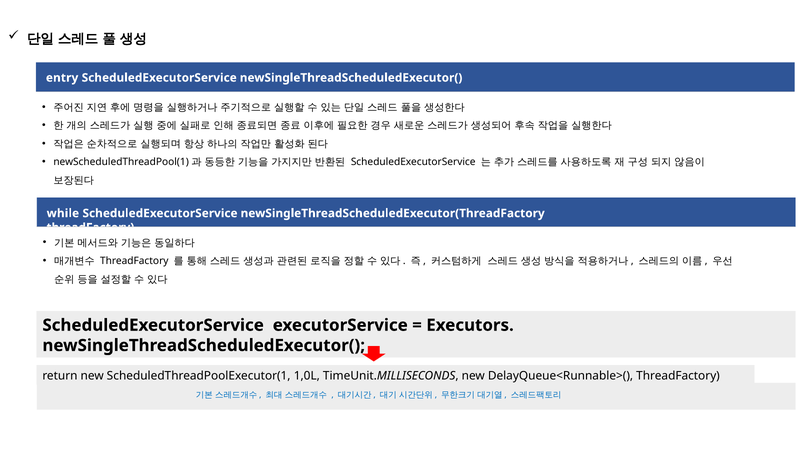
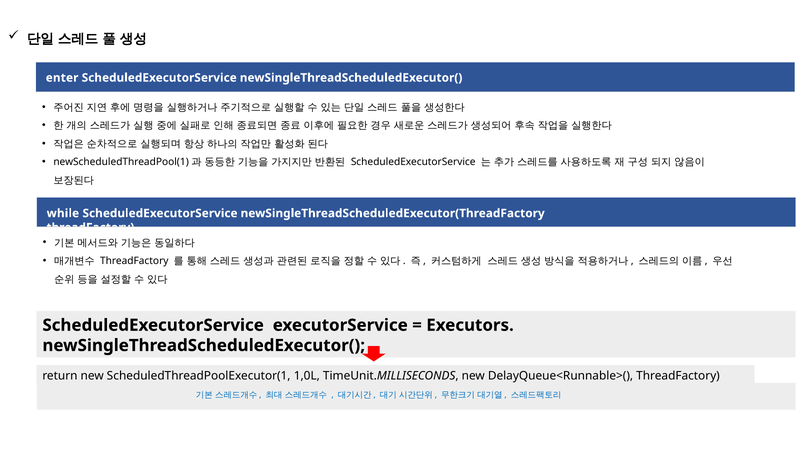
entry: entry -> enter (62, 78)
